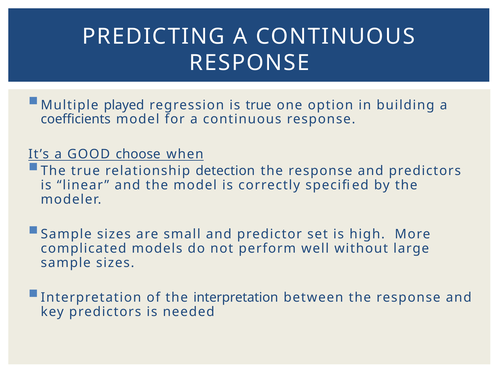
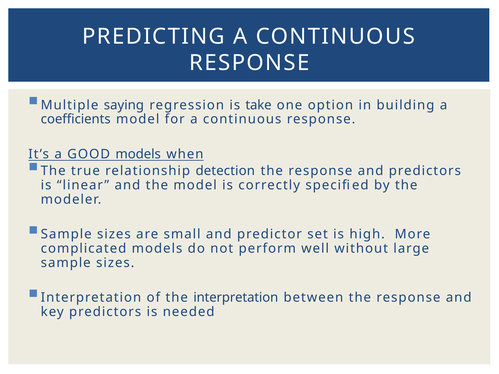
played: played -> saying (124, 105)
is true: true -> take (259, 105)
GOOD choose: choose -> models (138, 154)
